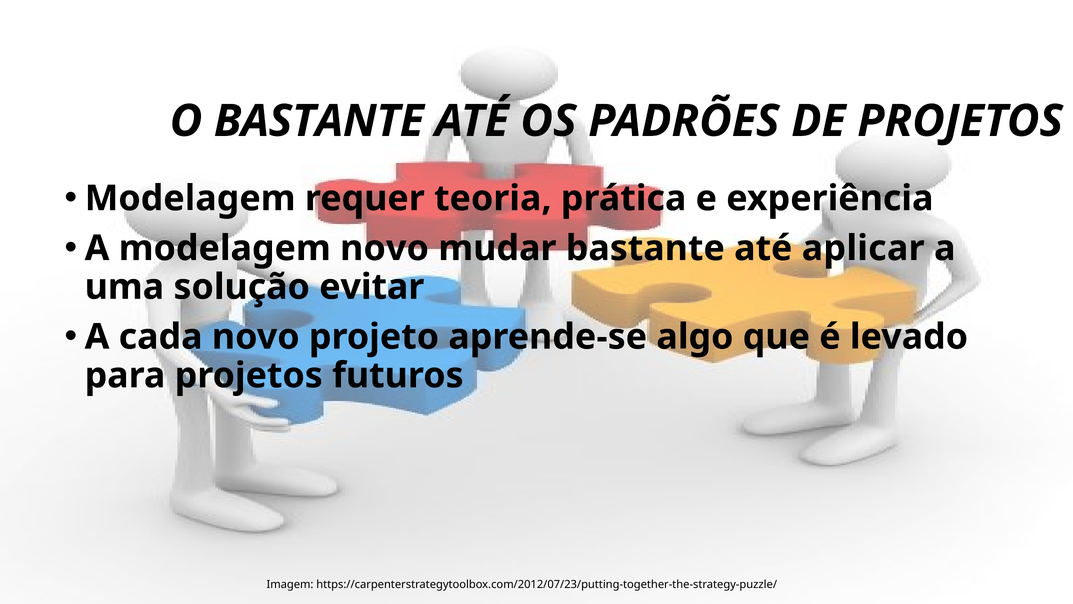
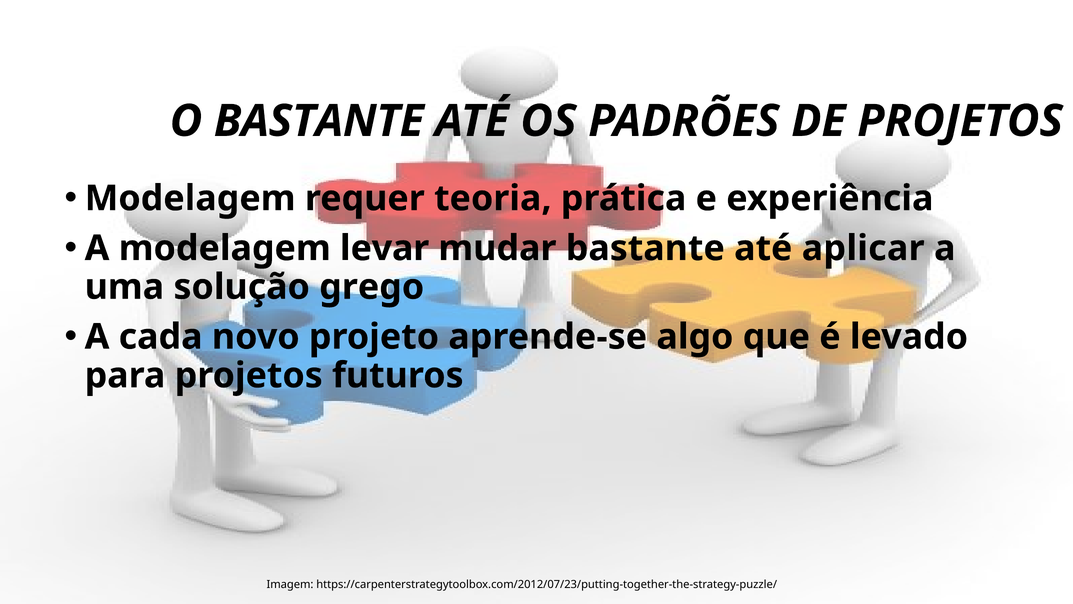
modelagem novo: novo -> levar (385, 248)
evitar: evitar -> grego (372, 287)
